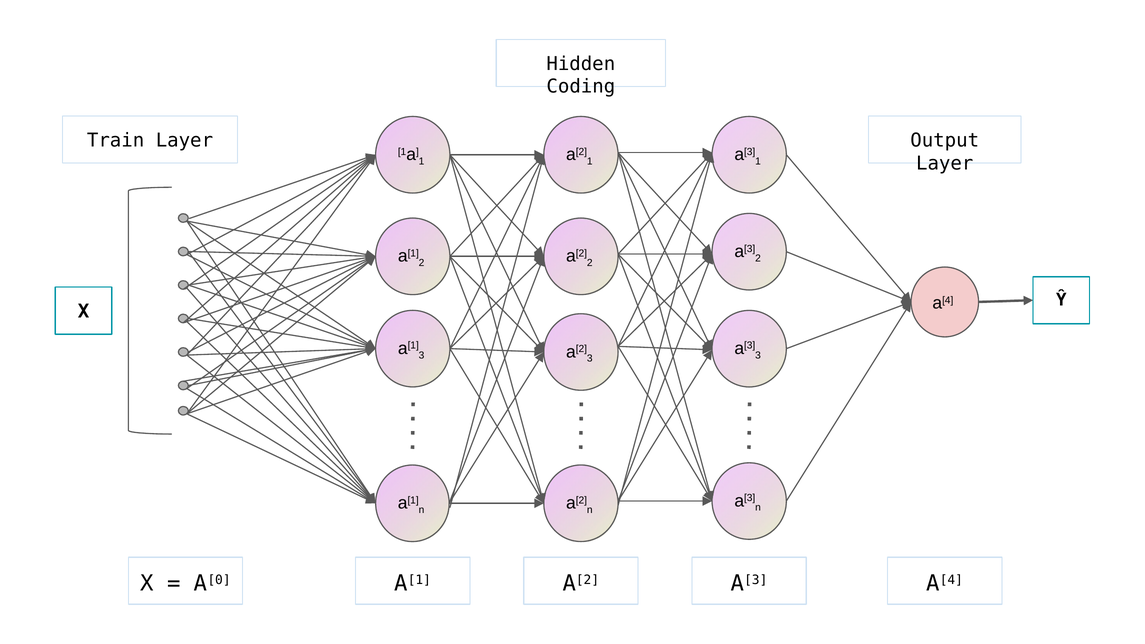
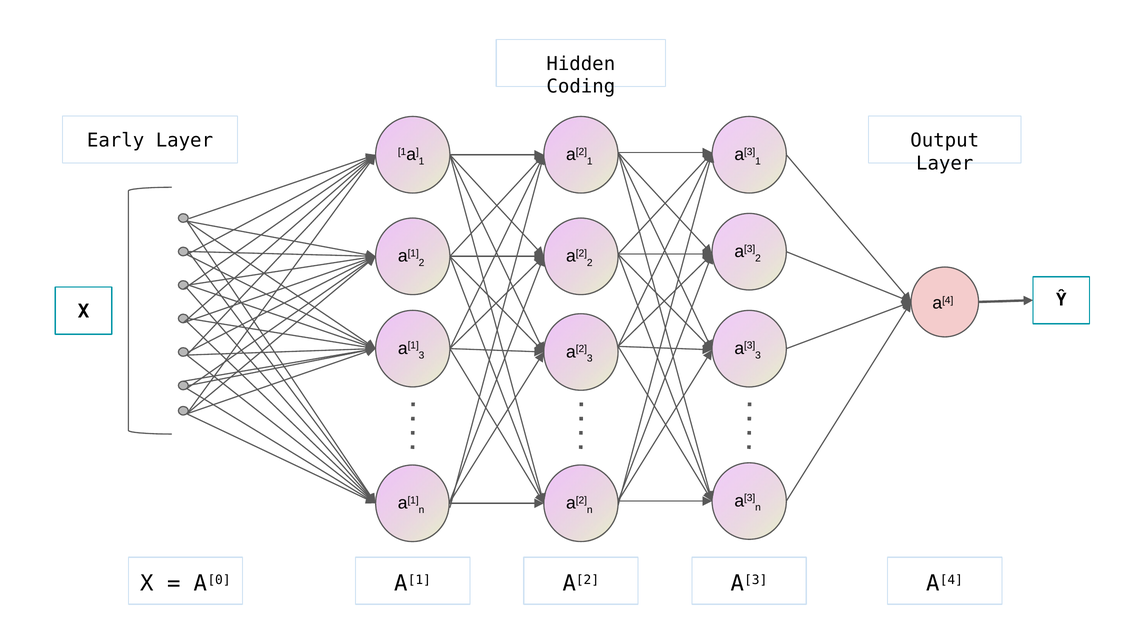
Train: Train -> Early (116, 140)
